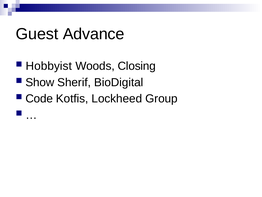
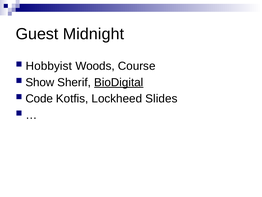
Advance: Advance -> Midnight (93, 34)
Closing: Closing -> Course (137, 66)
BioDigital underline: none -> present (119, 82)
Group: Group -> Slides (161, 98)
